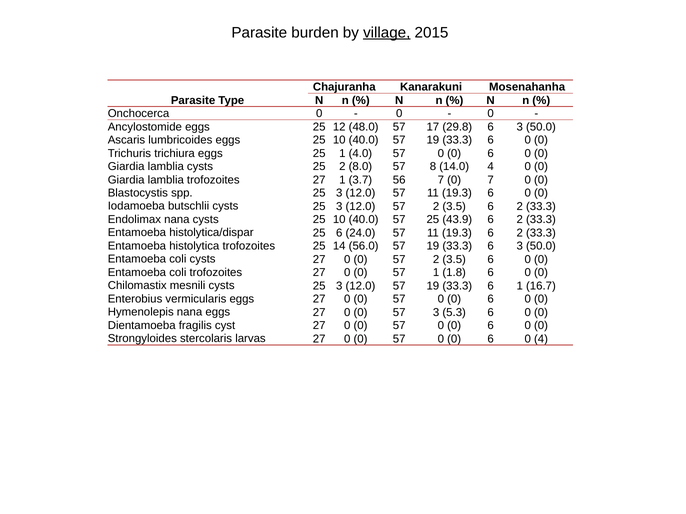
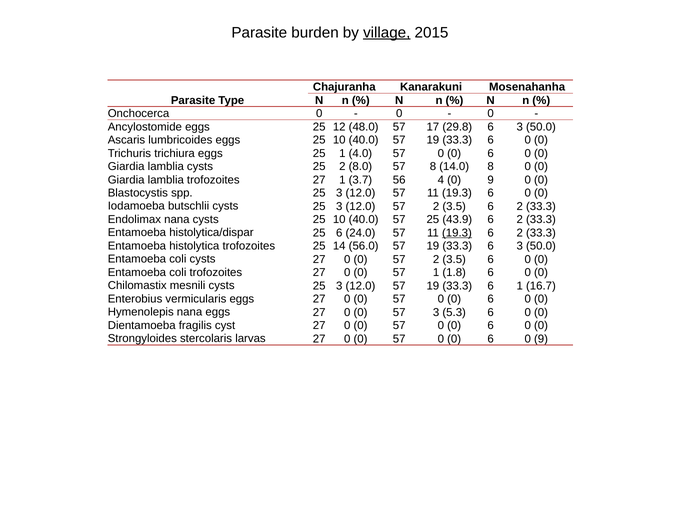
14.0 4: 4 -> 8 (491, 167)
56 7: 7 -> 4 (441, 180)
7: 7 -> 9 (491, 180)
19.3 underline: none -> present (457, 233)
6 0 4: 4 -> 9 (541, 339)
